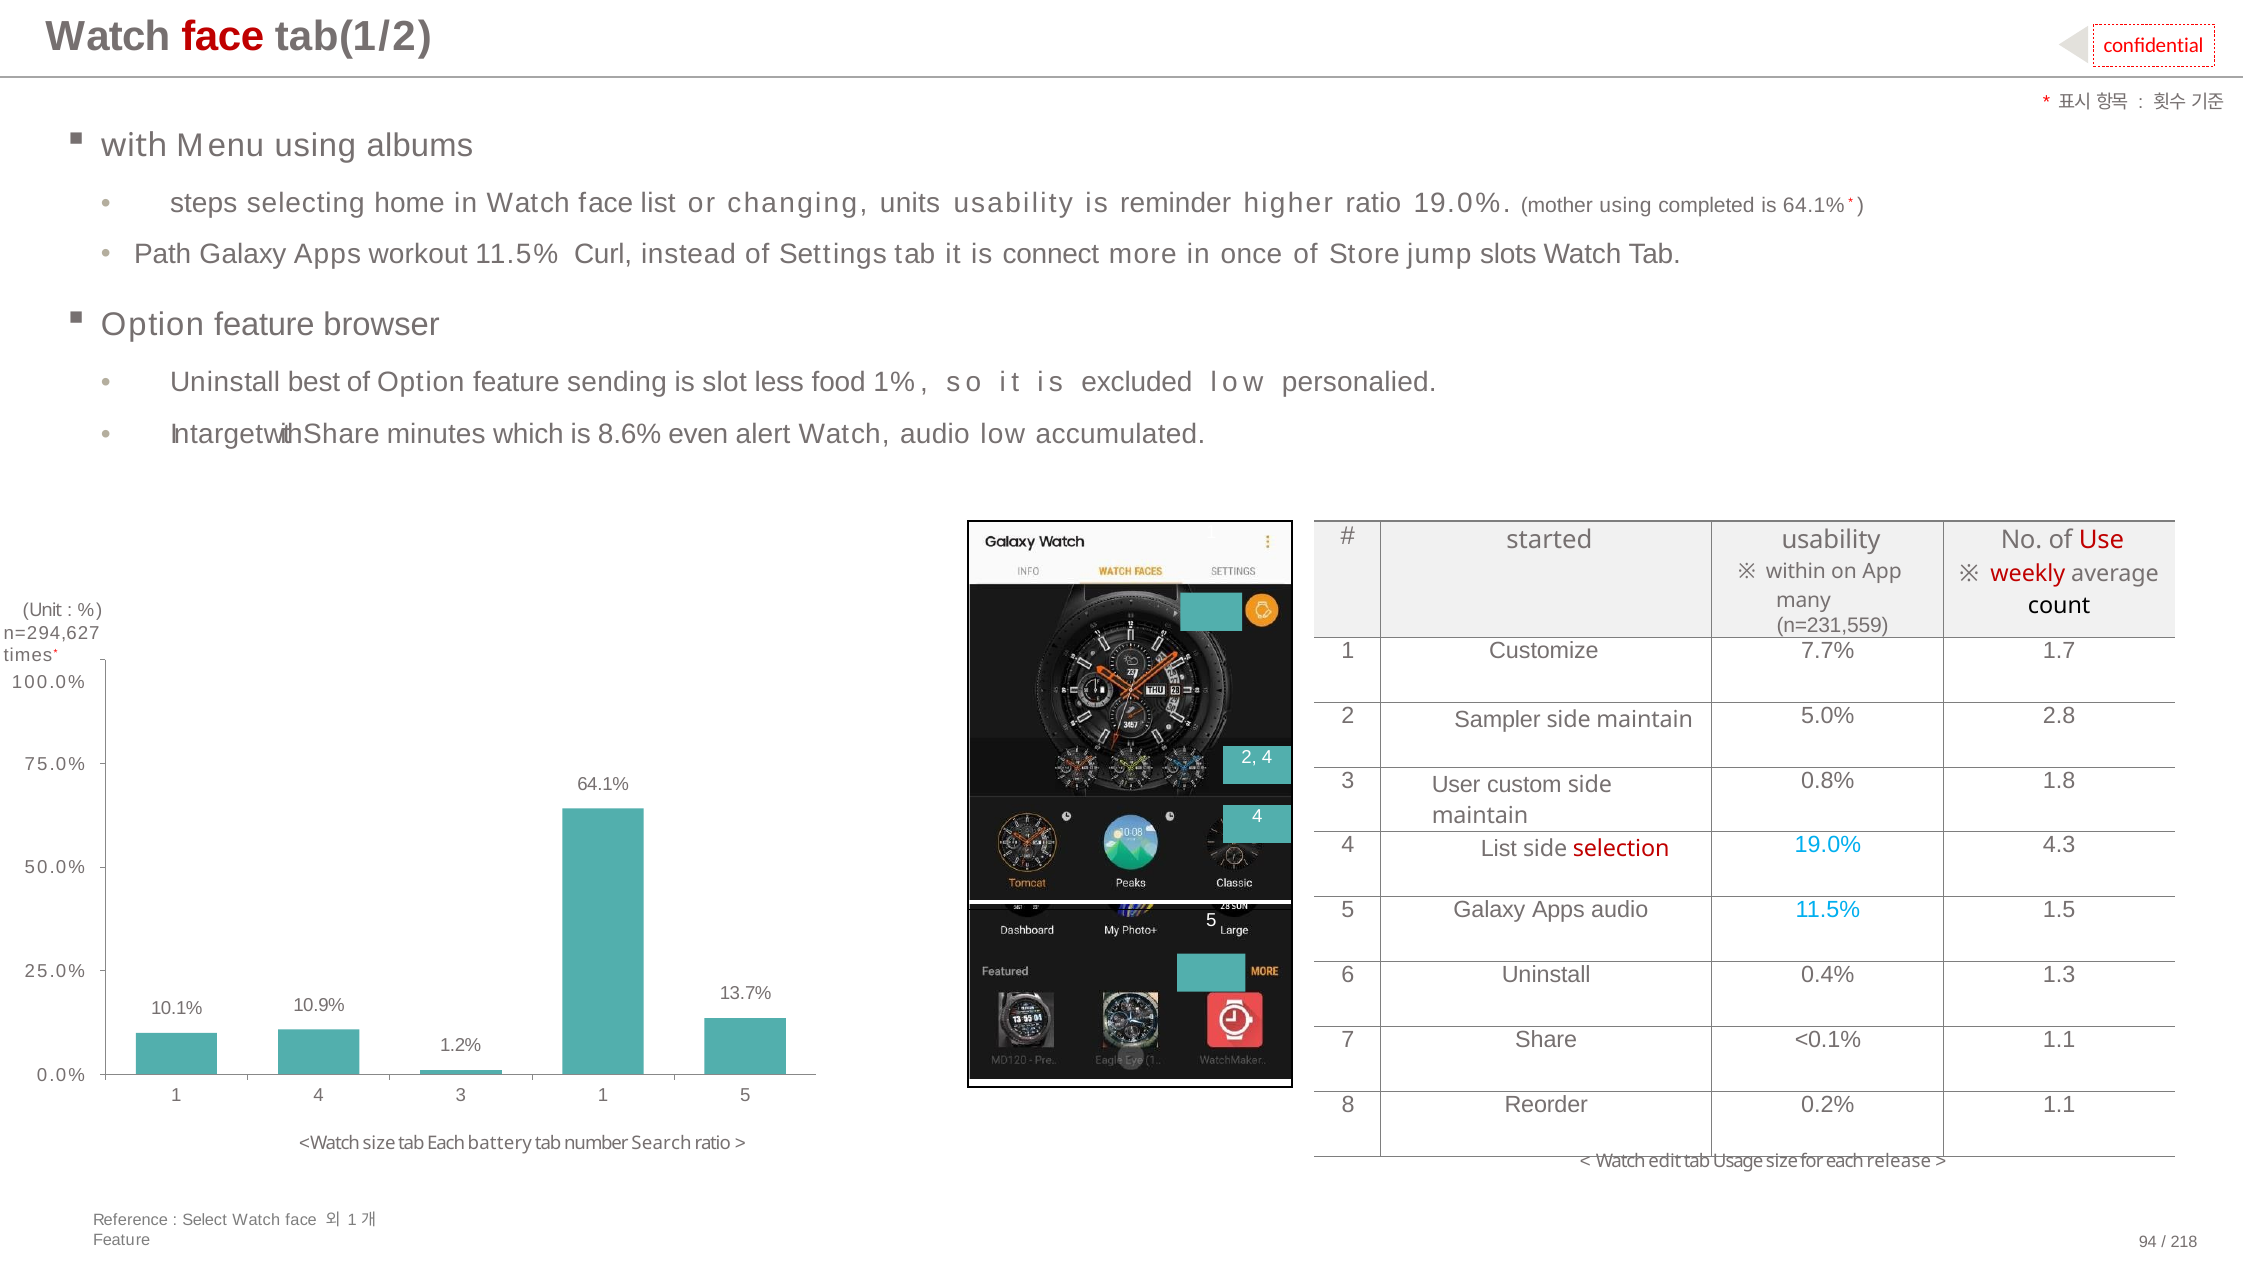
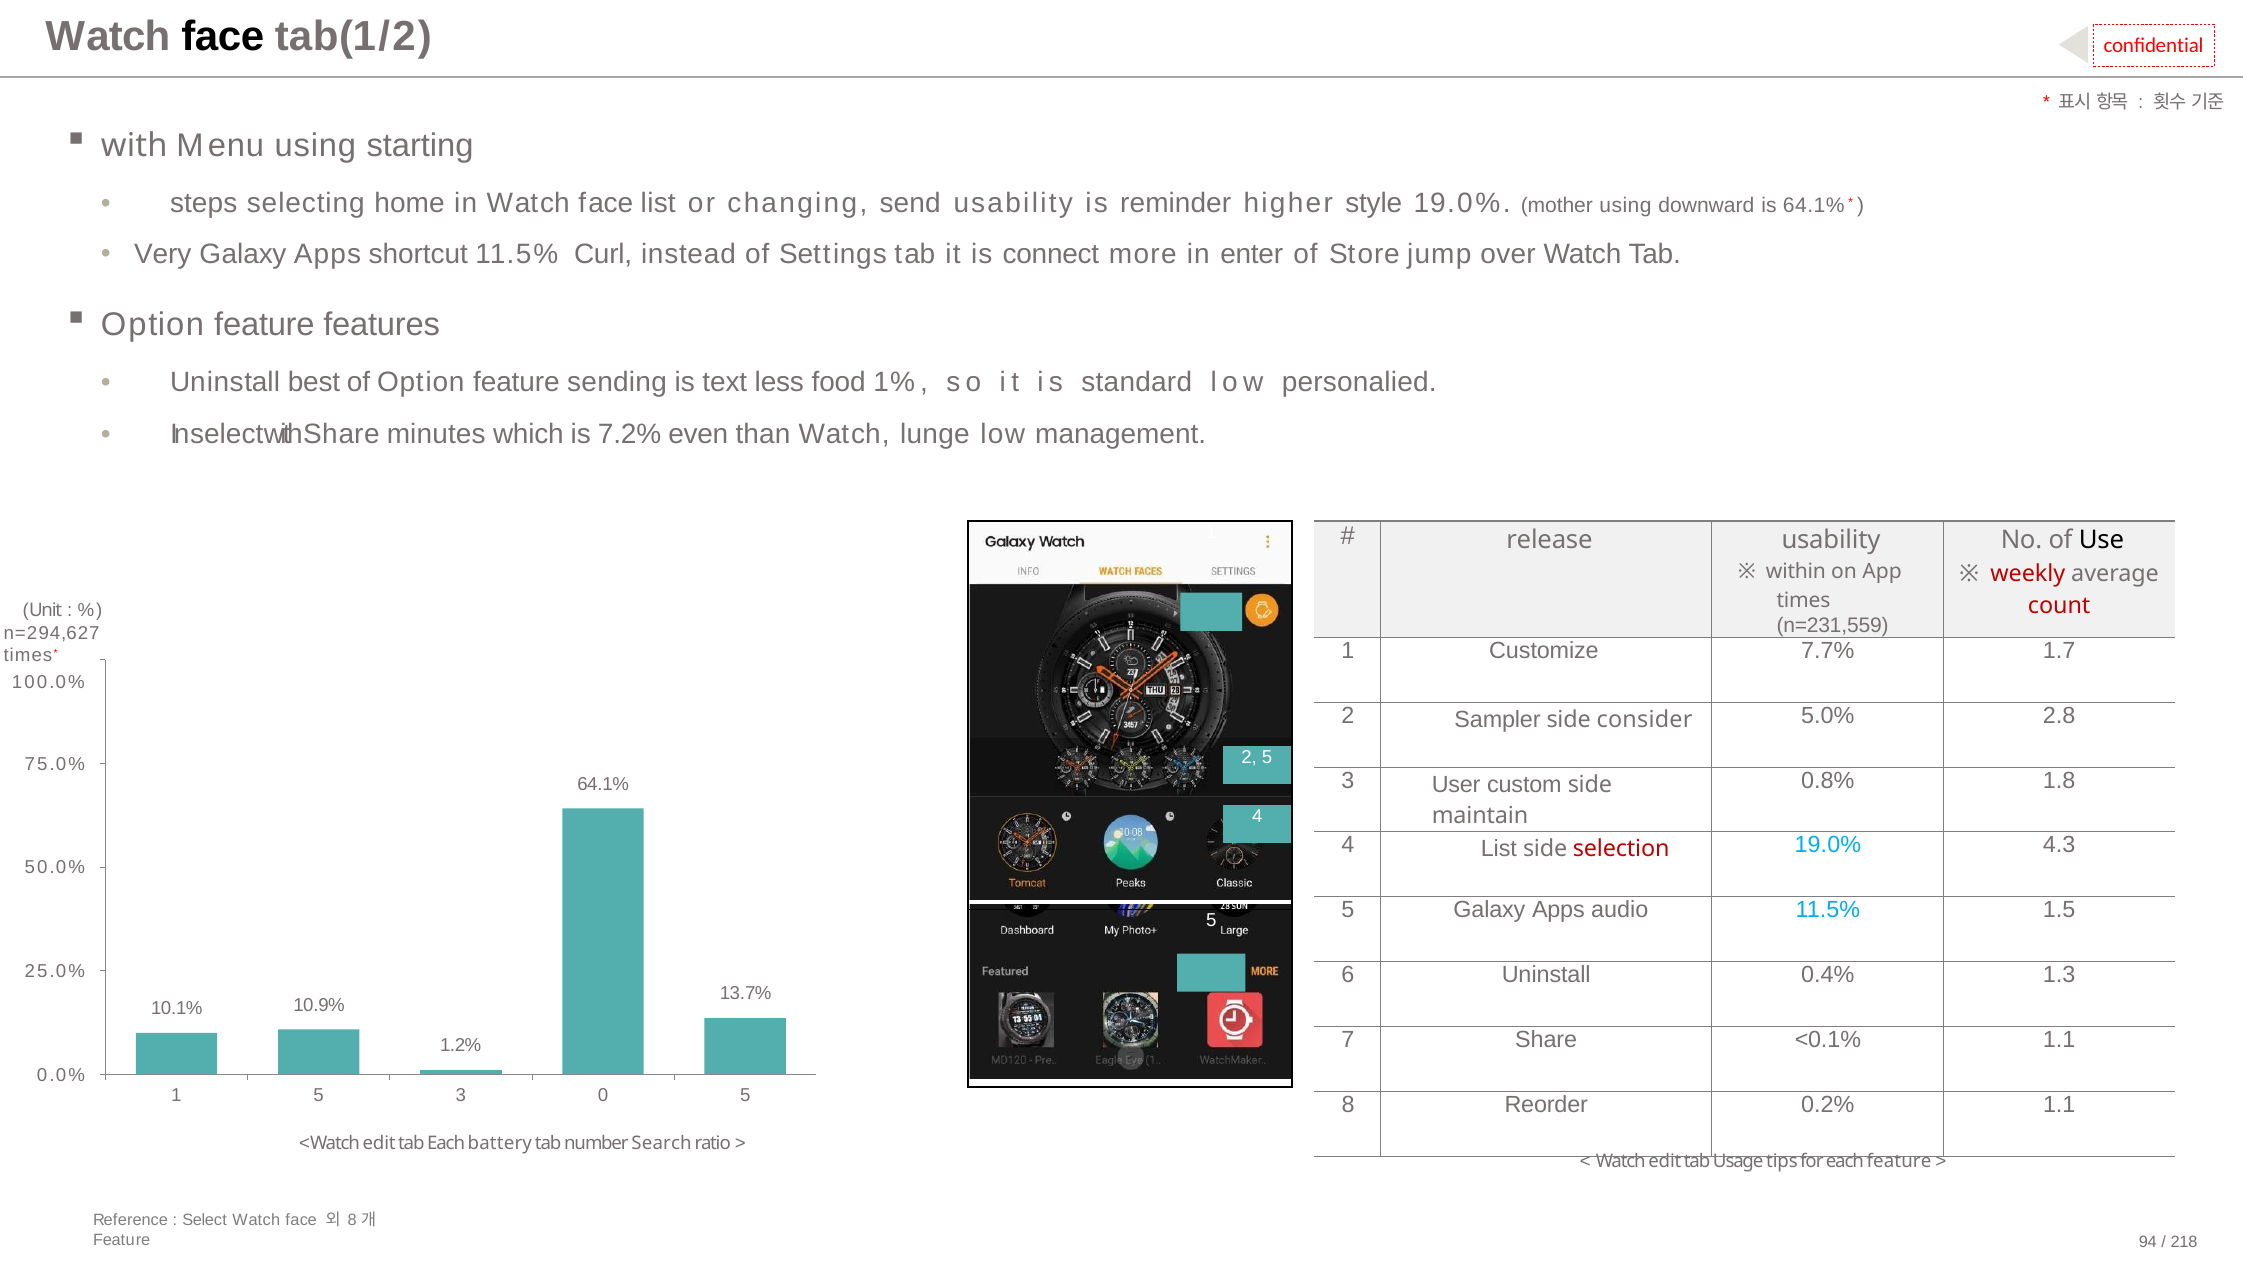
face colour: red -> black (223, 37)
albums: albums -> starting (420, 146)
units: units -> send (910, 203)
higher ratio: ratio -> style (1374, 203)
completed: completed -> downward (1706, 205)
Path: Path -> Very (163, 255)
workout: workout -> shortcut (418, 255)
once: once -> enter (1252, 255)
slots: slots -> over (1508, 255)
browser: browser -> features (382, 325)
slot: slot -> text (725, 382)
excluded: excluded -> standard (1137, 382)
In target: target -> select (227, 434)
8.6%: 8.6% -> 7.2% (630, 434)
alert: alert -> than (763, 434)
Watch audio: audio -> lunge (935, 434)
accumulated: accumulated -> management (1121, 434)
started: started -> release (1549, 541)
Use colour: red -> black (2101, 541)
many: many -> times (1803, 601)
count colour: black -> red (2059, 606)
Sampler side maintain: maintain -> consider (1645, 720)
2 4: 4 -> 5 (1267, 758)
1 4: 4 -> 5 (319, 1096)
3 1: 1 -> 0 (603, 1096)
<Watch size: size -> edit (379, 1144)
Usage size: size -> tips (1782, 1162)
each release: release -> feature (1899, 1162)
1: 1 -> 8 (352, 1221)
